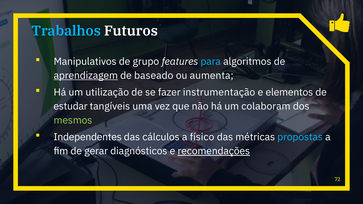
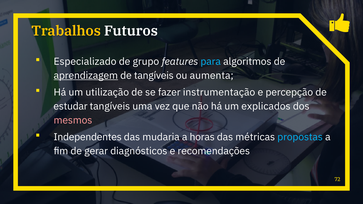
Trabalhos colour: light blue -> yellow (66, 31)
Manipulativos: Manipulativos -> Especializado (85, 62)
de baseado: baseado -> tangíveis (154, 76)
elementos: elementos -> percepção (289, 92)
colaboram: colaboram -> explicados (266, 106)
mesmos colour: light green -> pink (73, 120)
cálculos: cálculos -> mudaria (161, 137)
físico: físico -> horas (202, 137)
recomendações underline: present -> none (214, 151)
